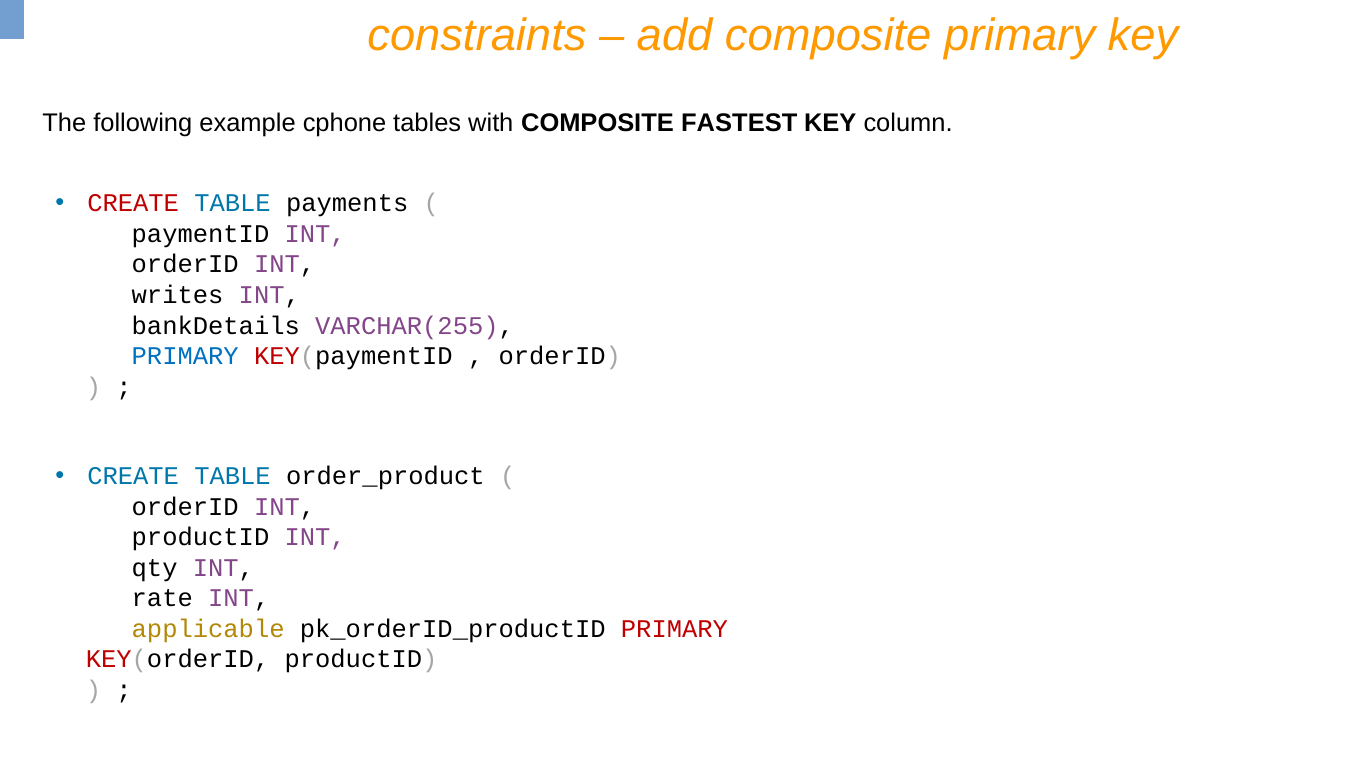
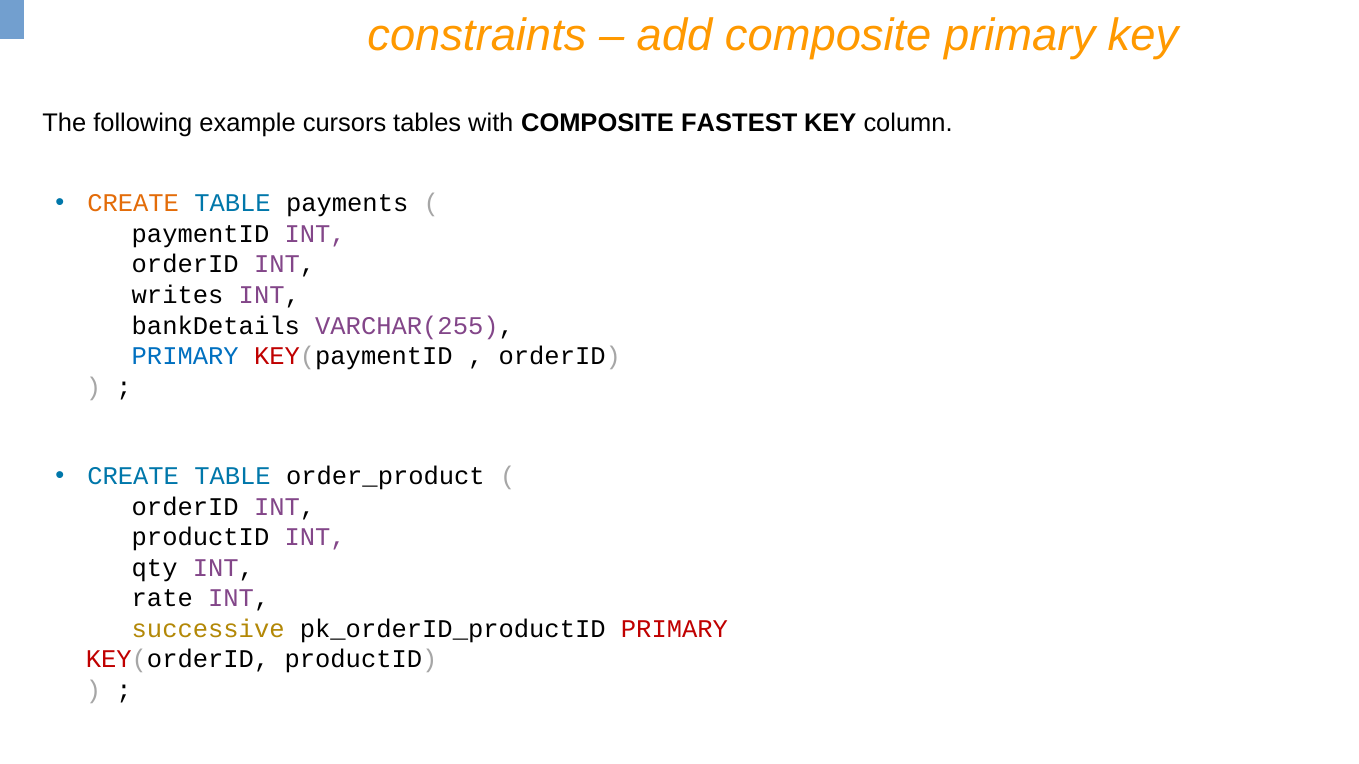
cphone: cphone -> cursors (345, 123)
CREATE colour: red -> orange (133, 204)
applicable: applicable -> successive (208, 629)
